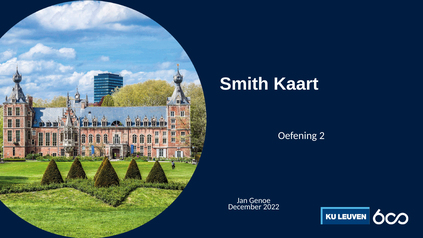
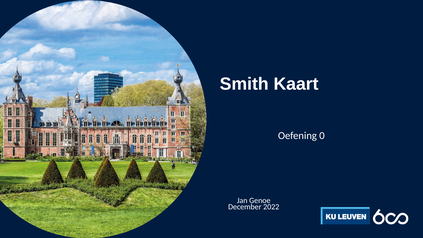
2: 2 -> 0 (322, 136)
